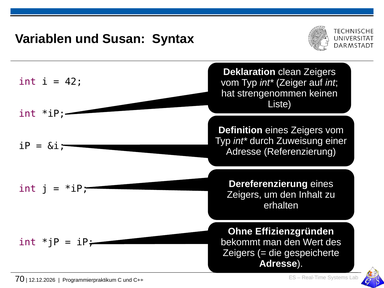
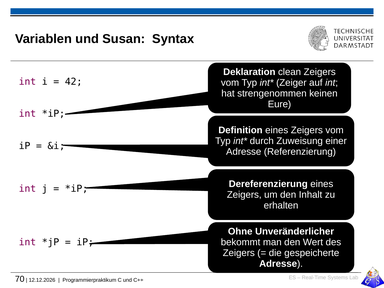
Liste: Liste -> Eure (279, 104)
Effizienzgründen: Effizienzgründen -> Unveränderlicher (295, 232)
